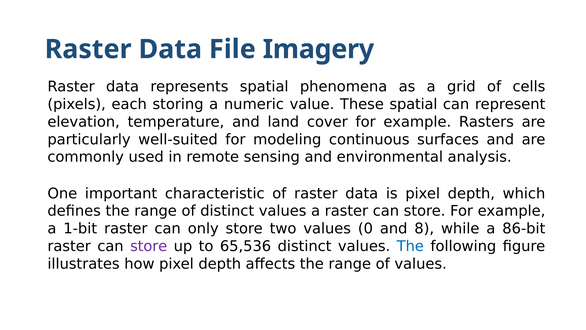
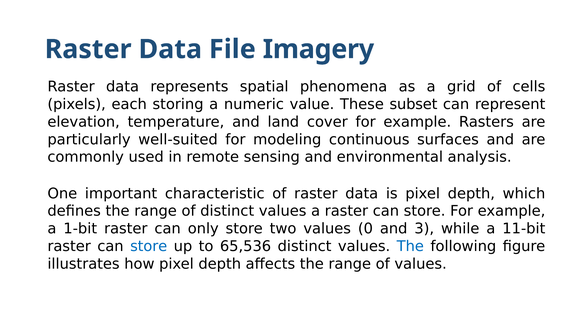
These spatial: spatial -> subset (413, 104)
8: 8 -> 3 (424, 228)
86-bit: 86-bit -> 11-bit (524, 228)
store colour: purple -> blue (149, 246)
